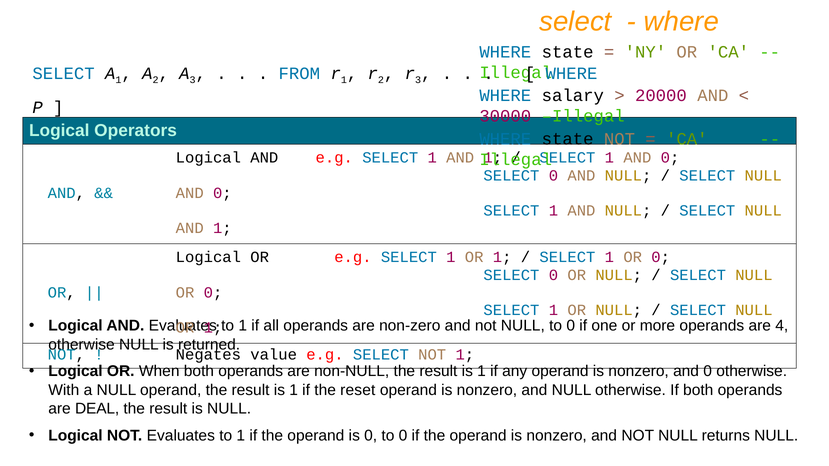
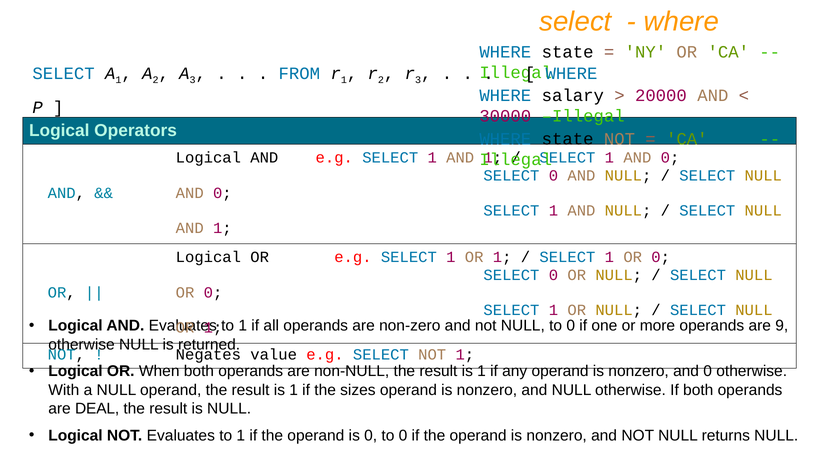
4: 4 -> 9 (782, 326)
reset: reset -> sizes (358, 390)
